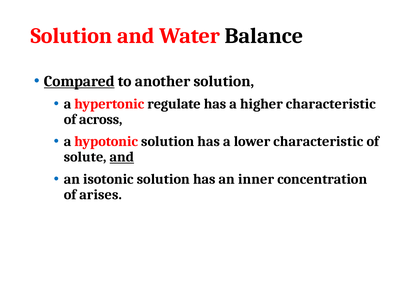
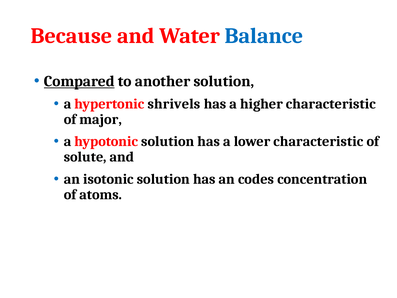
Solution: Solution -> Because (71, 36)
Balance colour: black -> blue (264, 36)
regulate: regulate -> shrivels (174, 104)
across: across -> major (101, 119)
and underline: present -> none (122, 157)
inner: inner -> codes (256, 179)
arises: arises -> atoms (101, 194)
